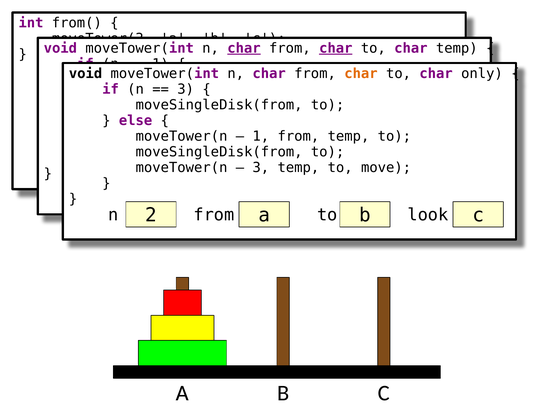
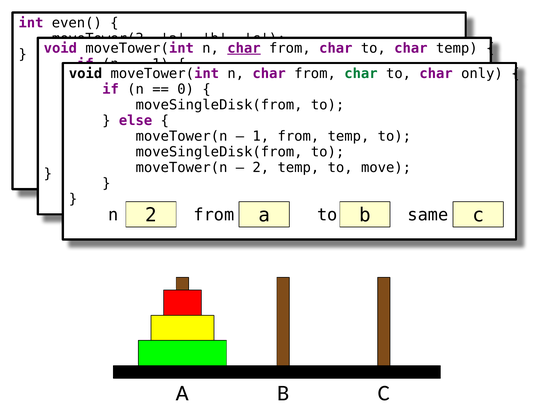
from(: from( -> even( (77, 23)
char underline: present -> none (336, 48)
char colour: orange -> green (361, 73)
3: 3 -> 0 (186, 89)
3: 3 -> 2 (261, 167)
look: look -> same (428, 215)
